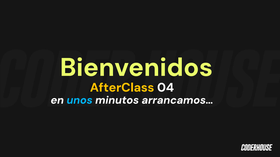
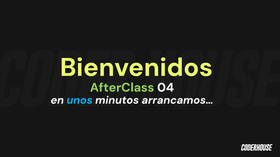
AfterClass colour: yellow -> light green (122, 88)
